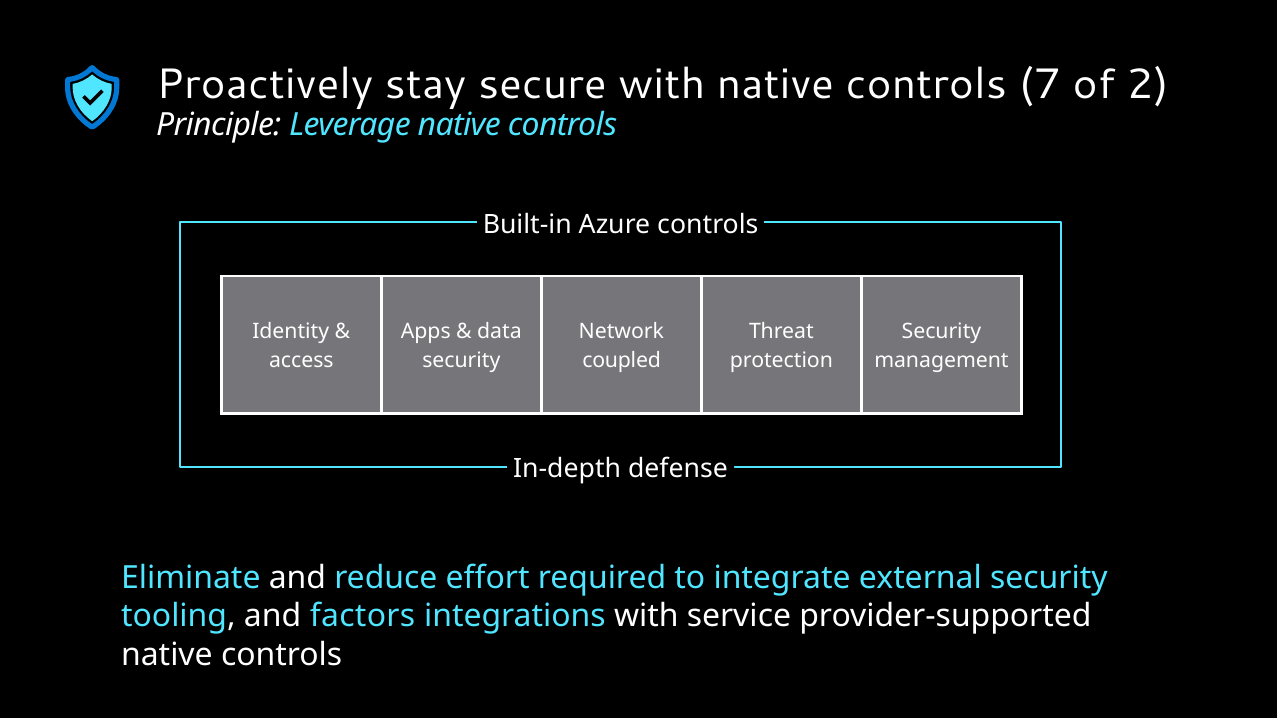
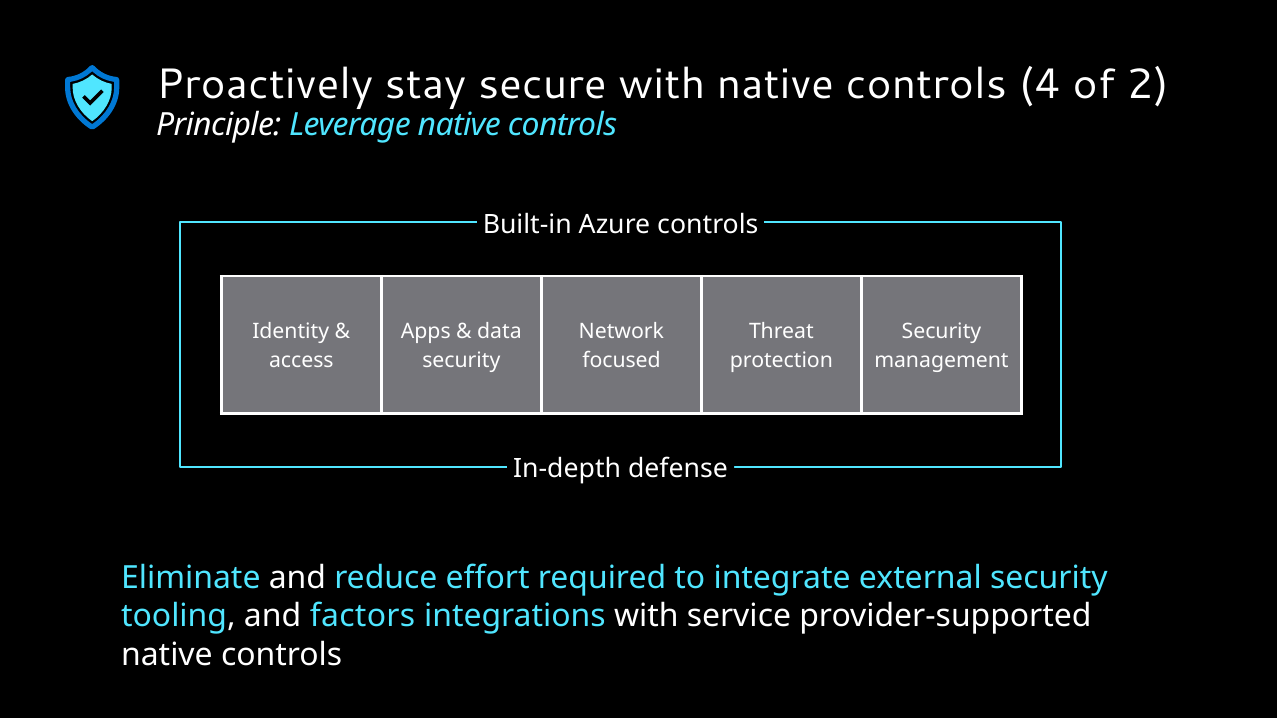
7: 7 -> 4 (1040, 84)
coupled: coupled -> focused (622, 361)
